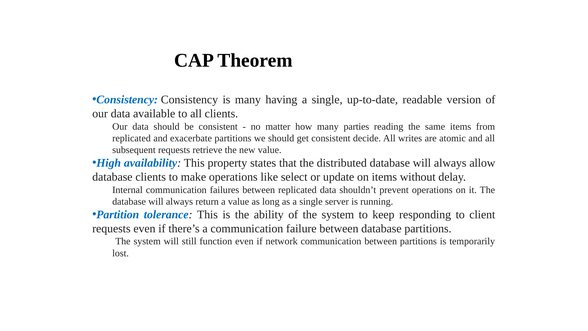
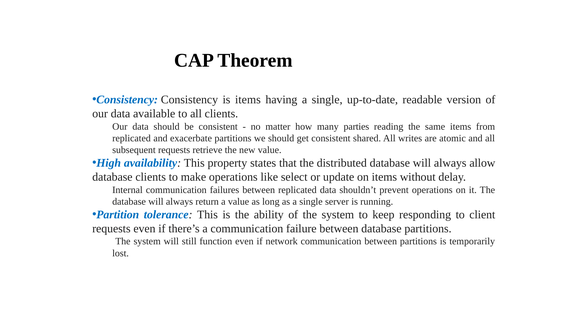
is many: many -> items (248, 100)
decide: decide -> shared (367, 138)
